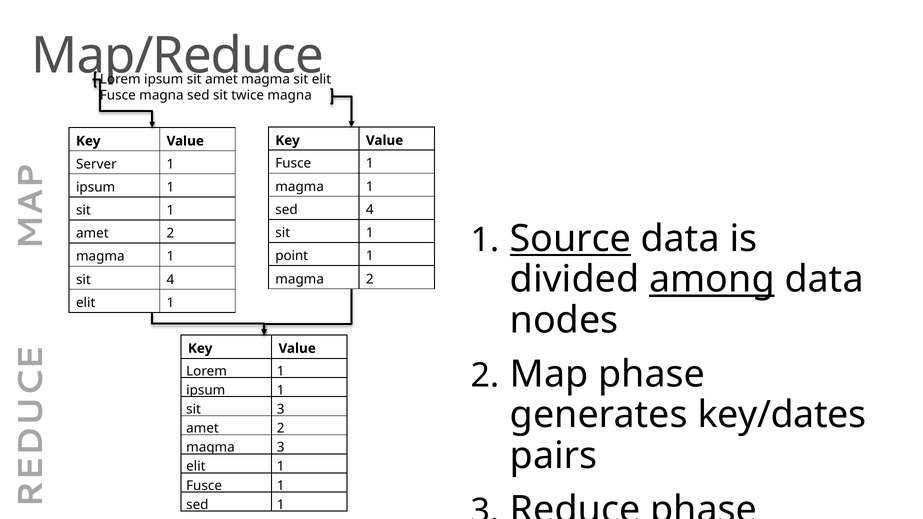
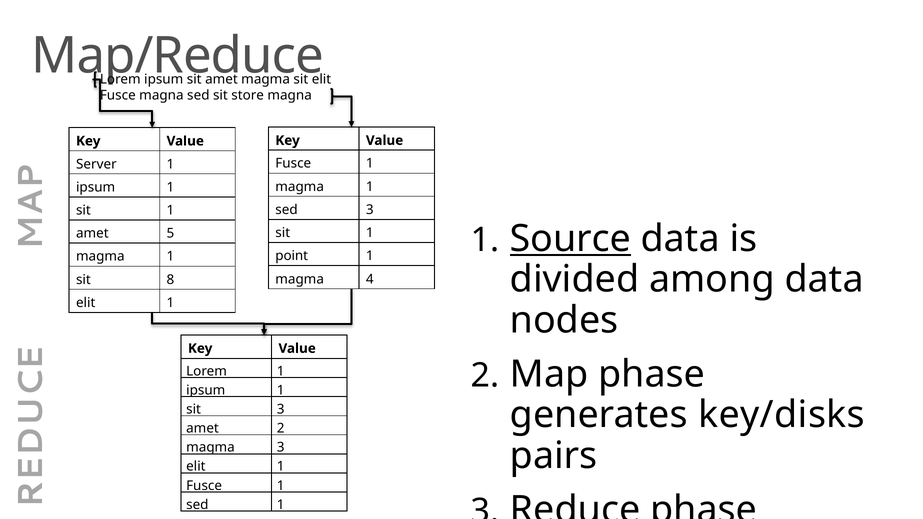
twice: twice -> store (248, 95)
sed 4: 4 -> 3 (370, 210)
2: 2 -> 5 (170, 234)
among underline: present -> none (712, 280)
2: 2 -> 4 (370, 279)
sit 4: 4 -> 8 (170, 280)
key/dates: key/dates -> key/disks (782, 415)
